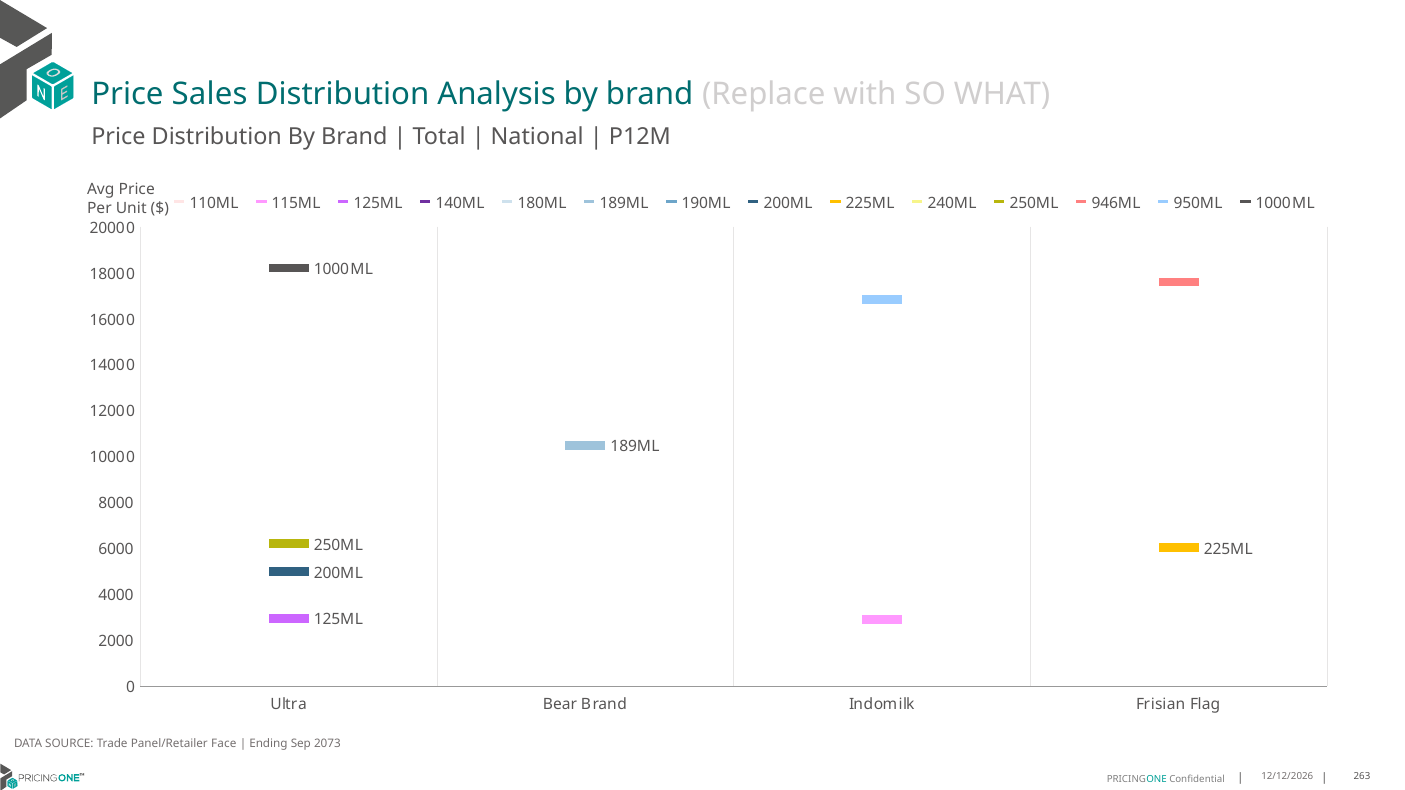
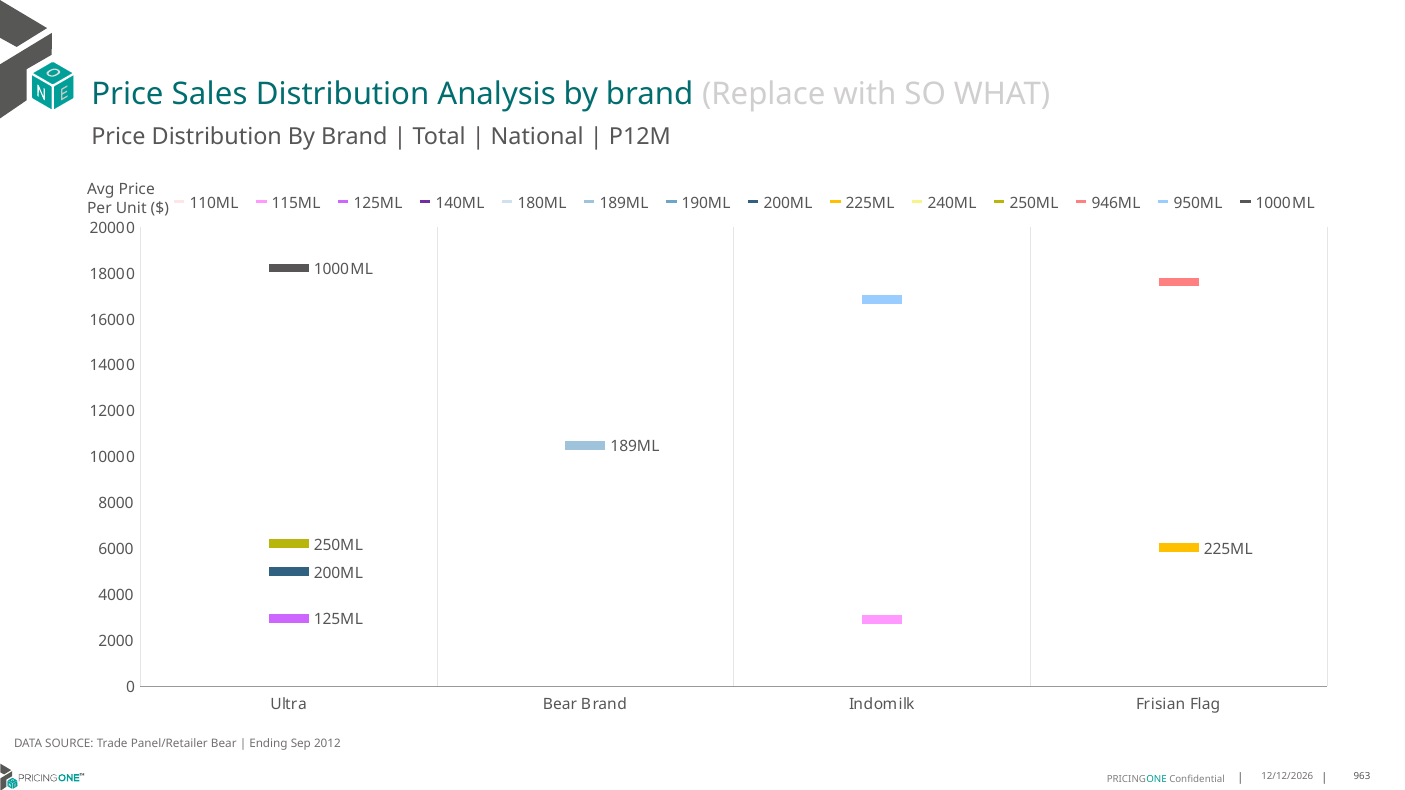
Panel/Retailer Face: Face -> Bear (224, 744)
2073: 2073 -> 2012 (327, 744)
263: 263 -> 963 (1362, 777)
